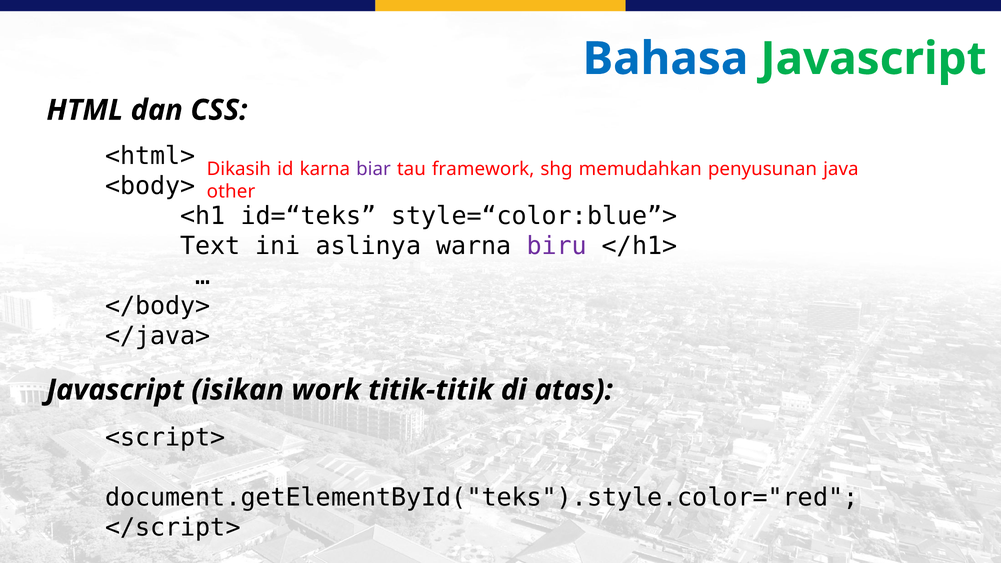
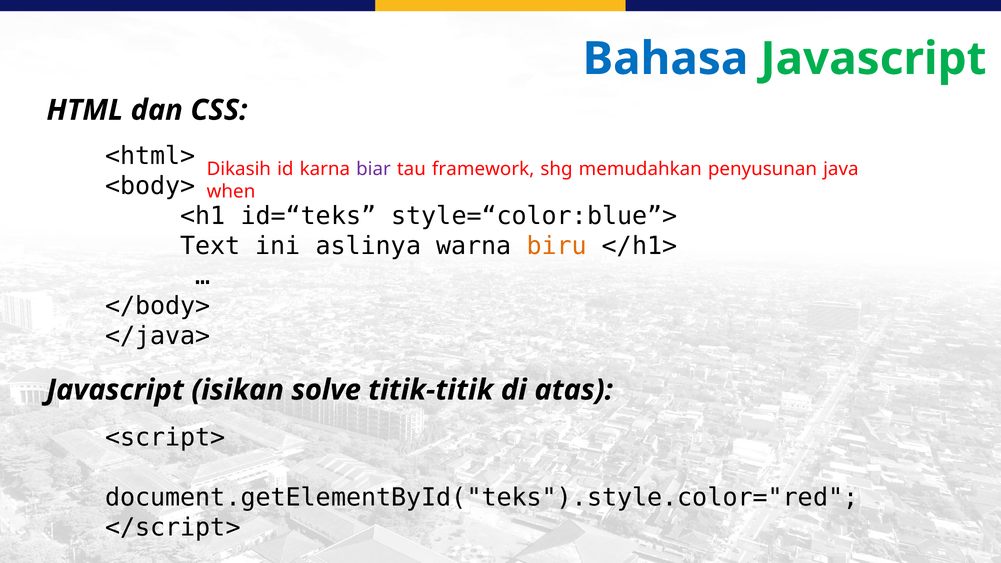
other: other -> when (231, 192)
biru colour: purple -> orange (557, 246)
work: work -> solve (326, 390)
